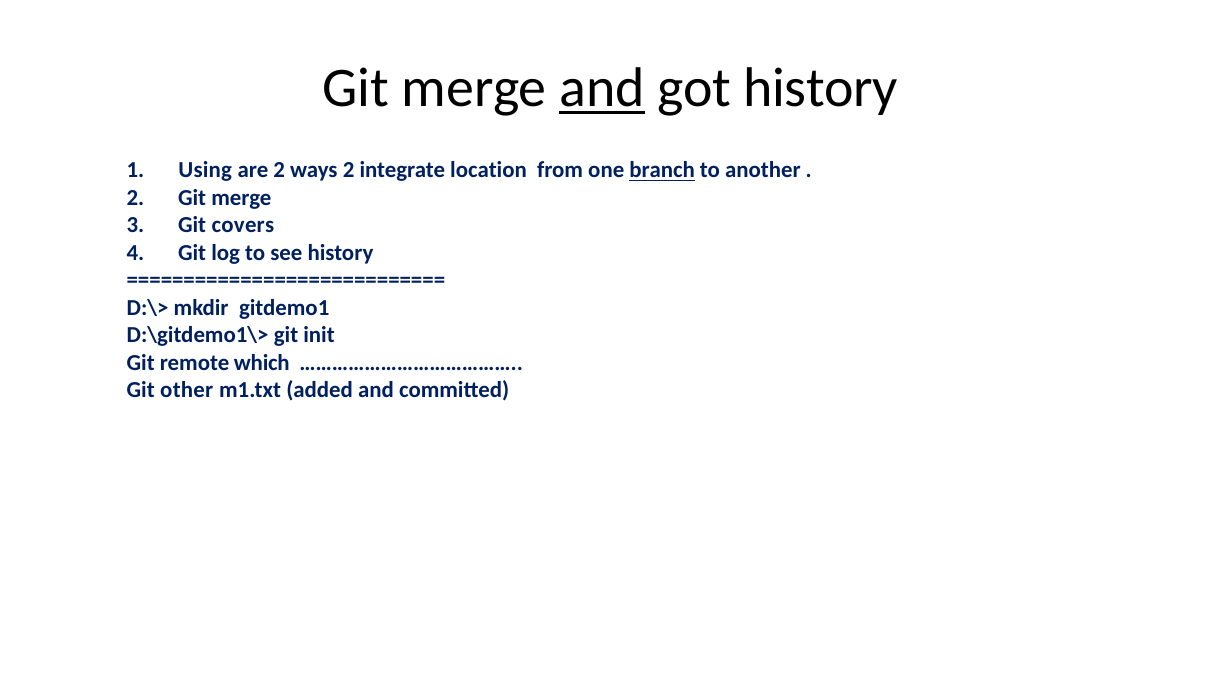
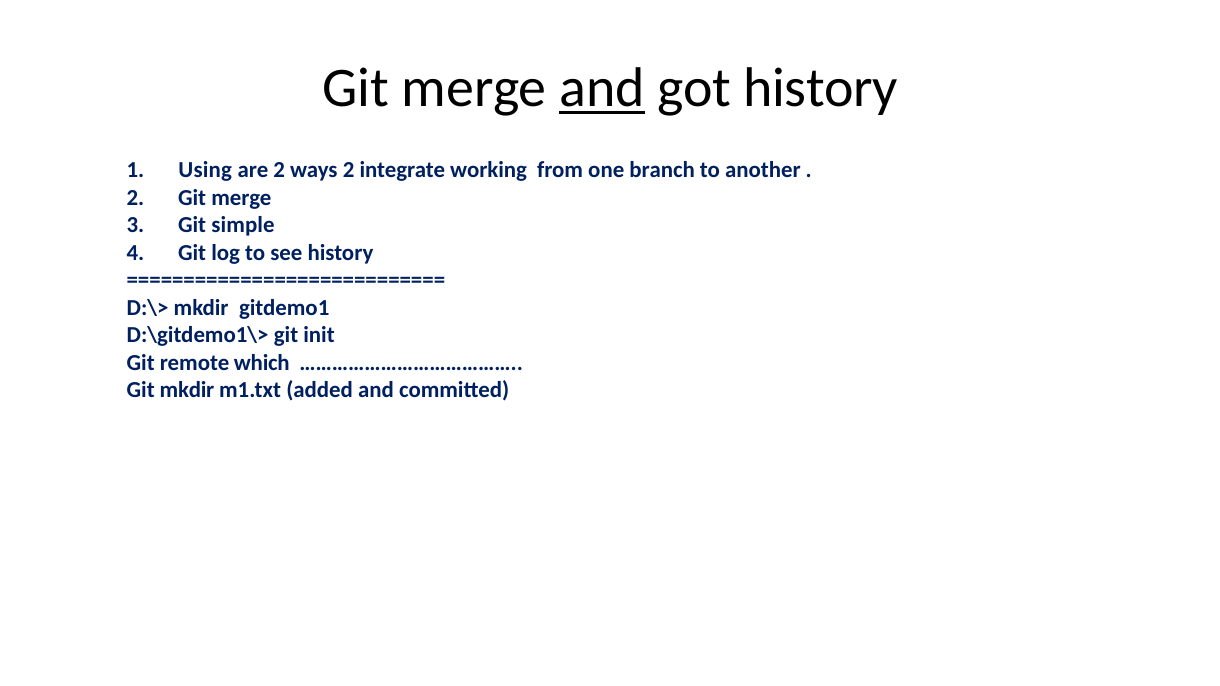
location: location -> working (489, 170)
branch underline: present -> none (662, 170)
covers: covers -> simple (243, 225)
Git other: other -> mkdir (187, 390)
